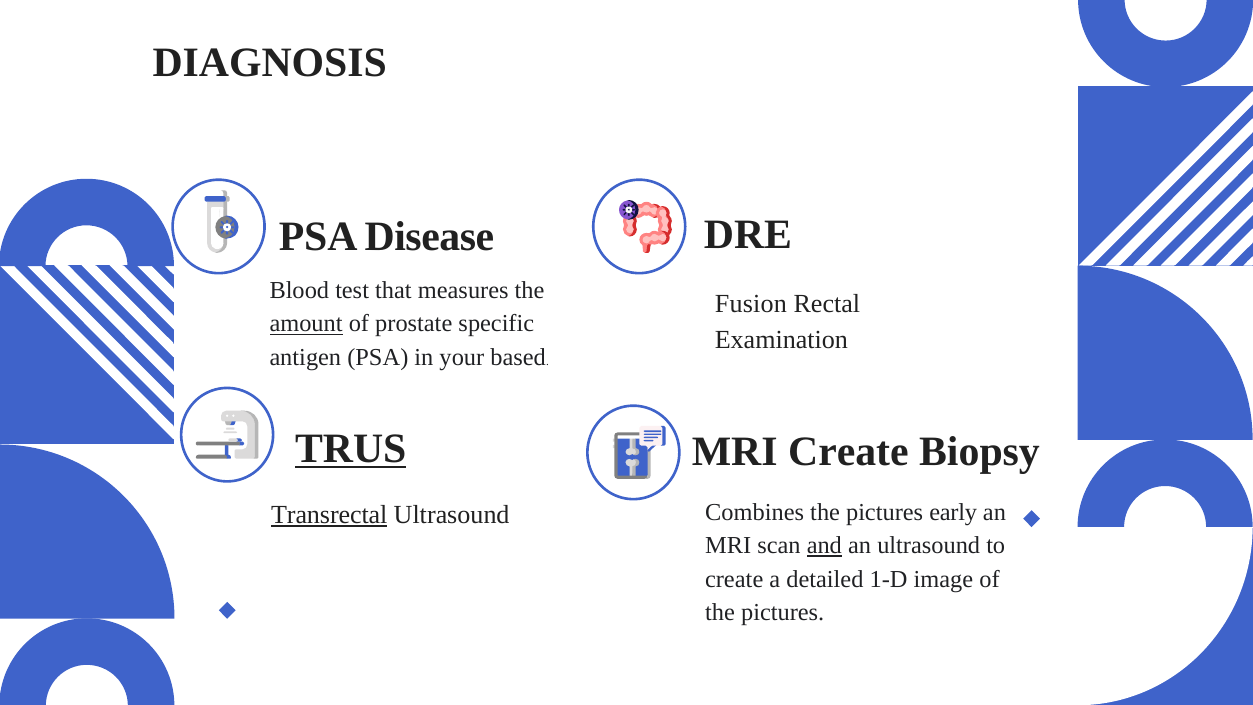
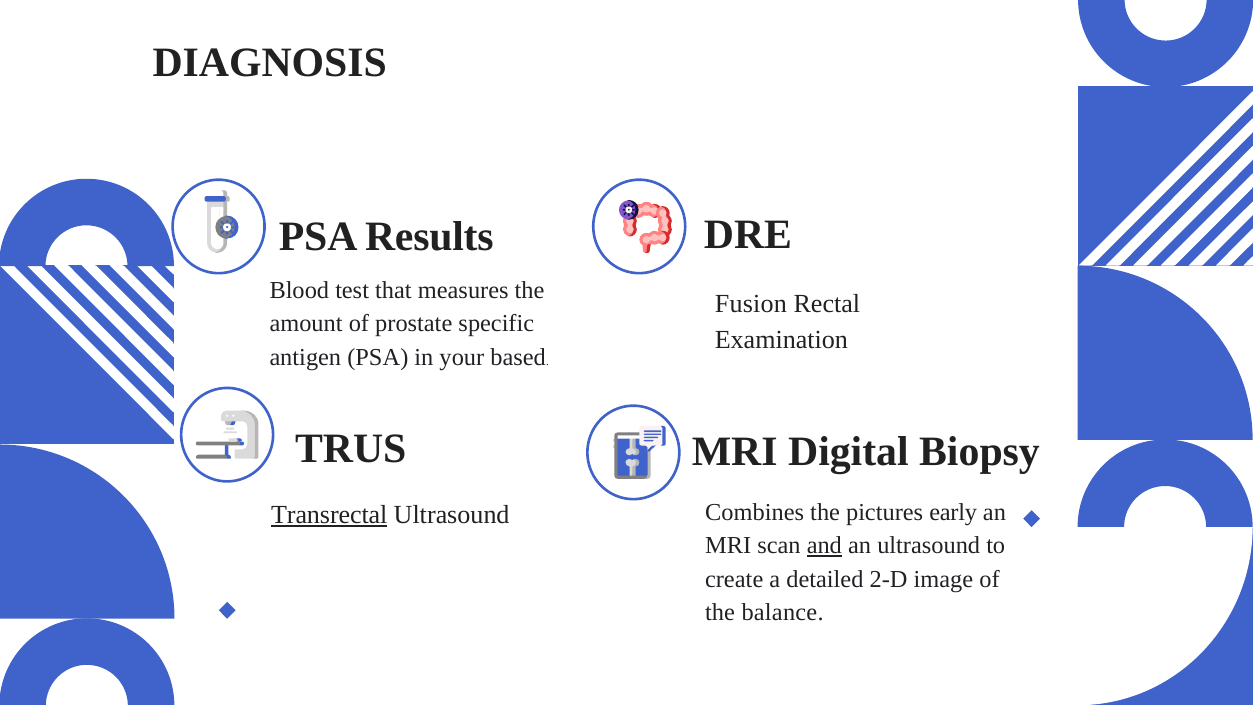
Disease: Disease -> Results (429, 236)
amount underline: present -> none (306, 324)
TRUS underline: present -> none (351, 449)
MRI Create: Create -> Digital (848, 451)
1-D: 1-D -> 2-D (889, 579)
pictures: pictures -> balance (783, 613)
